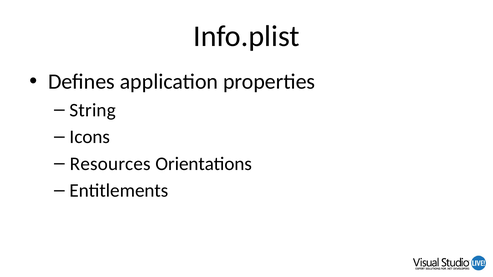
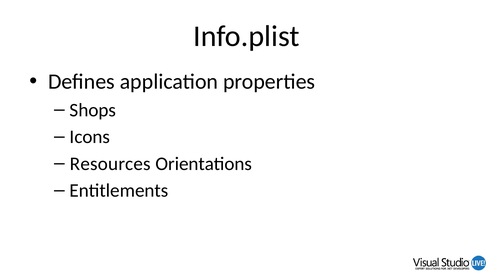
String: String -> Shops (93, 110)
